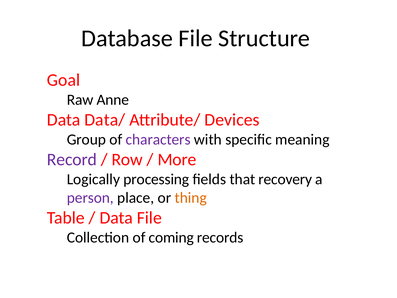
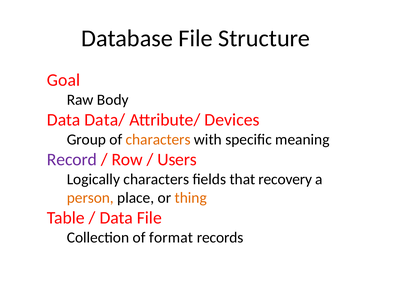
Anne: Anne -> Body (113, 100)
characters colour: purple -> orange (158, 139)
More: More -> Users (177, 159)
Logically processing: processing -> characters (156, 179)
person colour: purple -> orange (90, 198)
coming: coming -> format (171, 237)
